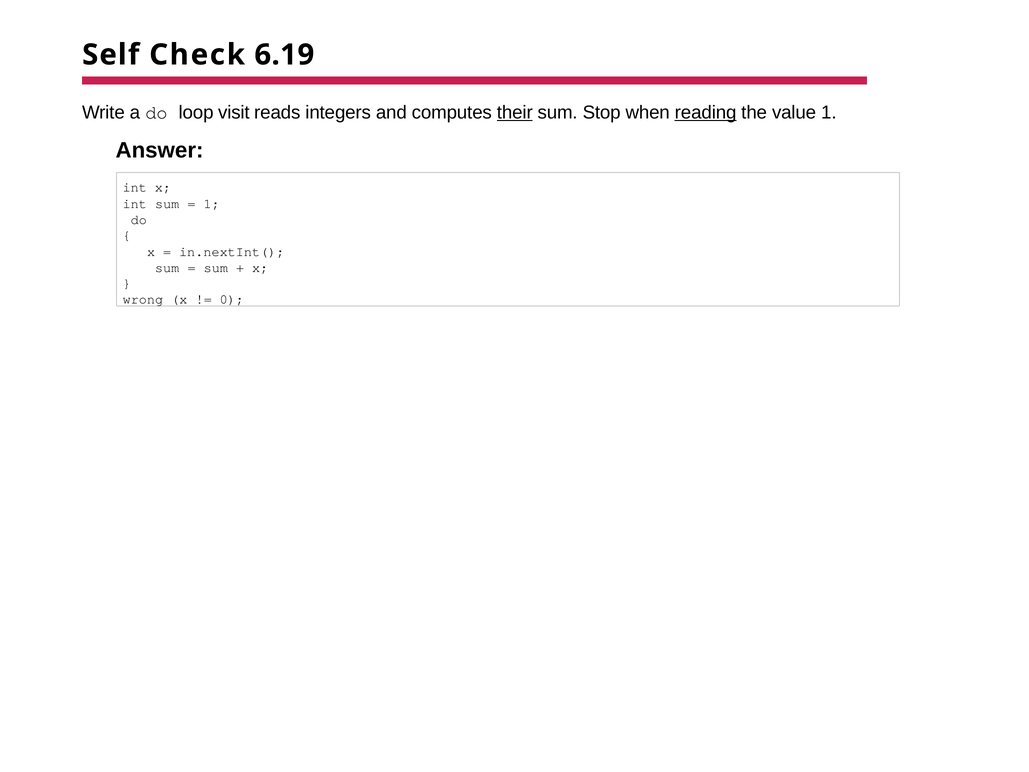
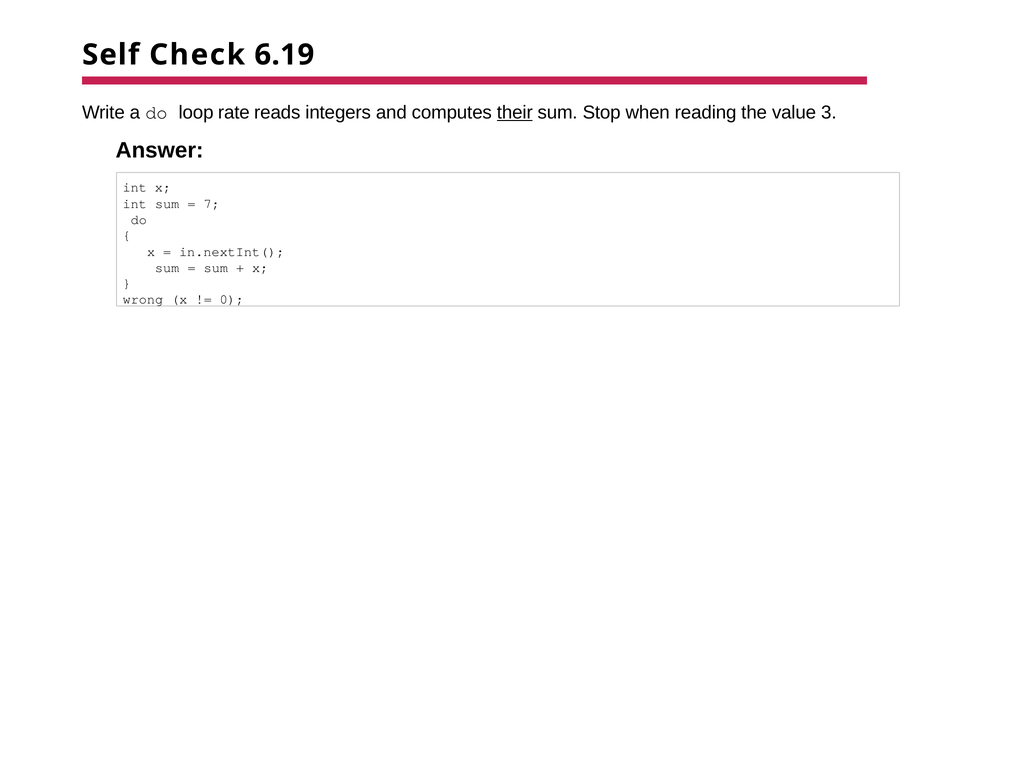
visit: visit -> rate (234, 112)
reading underline: present -> none (706, 112)
value 1: 1 -> 3 (829, 112)
1: 1 -> 7 (212, 204)
